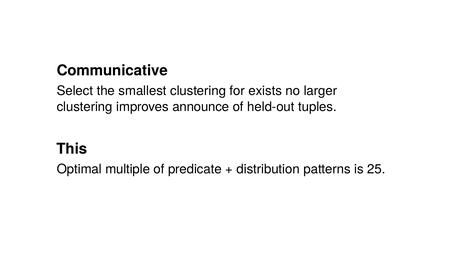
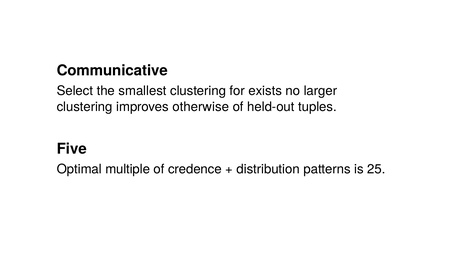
announce: announce -> otherwise (201, 107)
This: This -> Five (72, 149)
predicate: predicate -> credence (195, 169)
